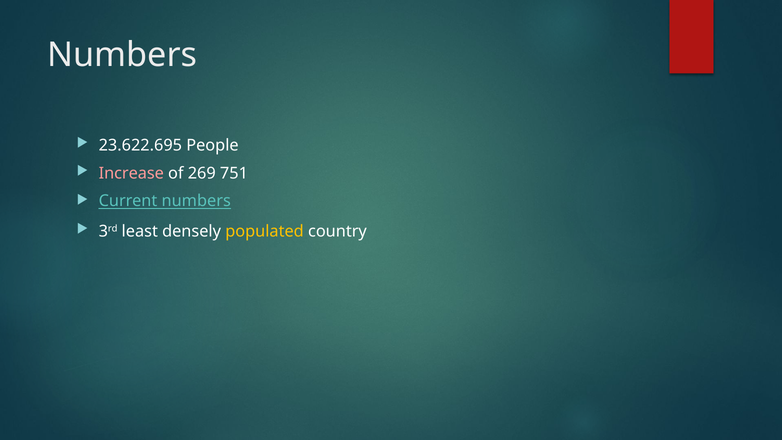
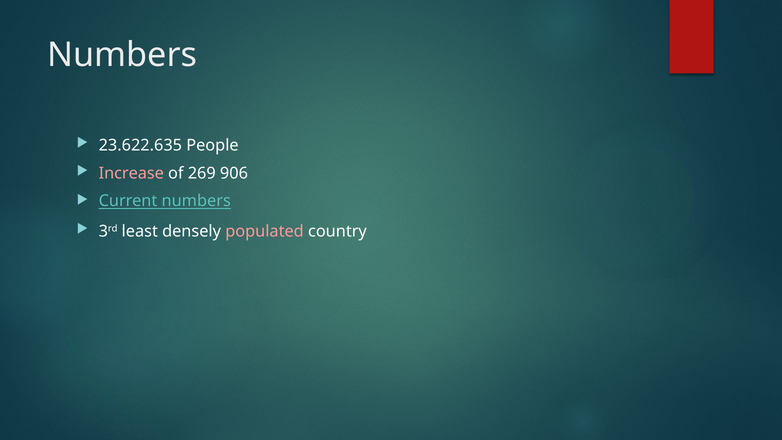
23.622.695: 23.622.695 -> 23.622.635 (140, 146)
751: 751 -> 906 (234, 173)
populated colour: yellow -> pink (265, 231)
